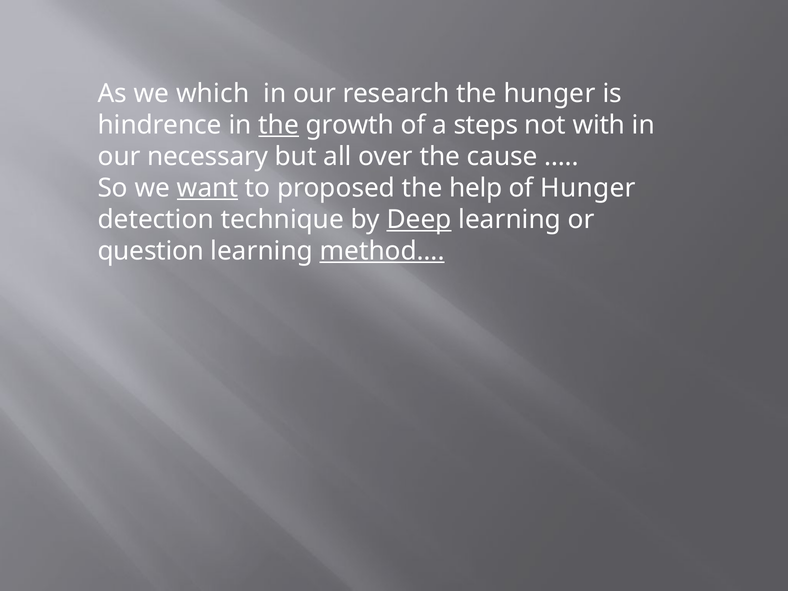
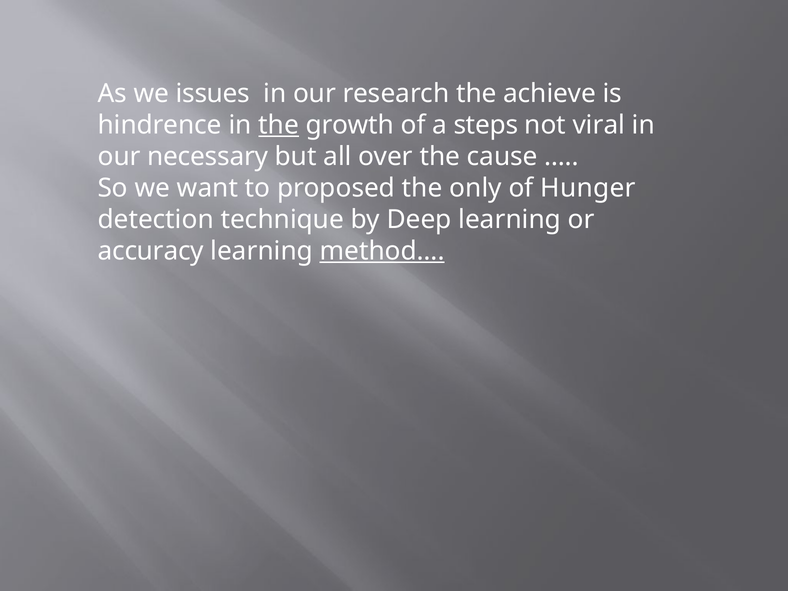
which: which -> issues (213, 94)
the hunger: hunger -> achieve (550, 94)
with: with -> viral (599, 125)
want underline: present -> none (208, 188)
help: help -> only (476, 188)
Deep underline: present -> none (419, 220)
question: question -> accuracy (151, 251)
